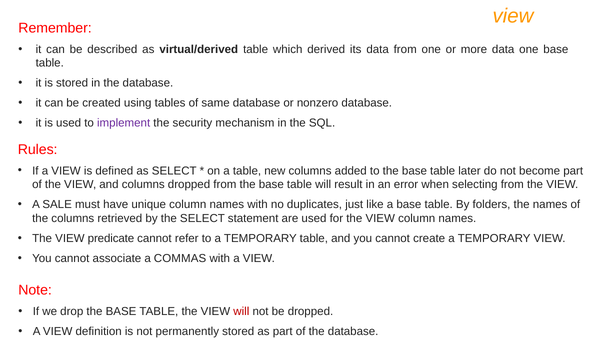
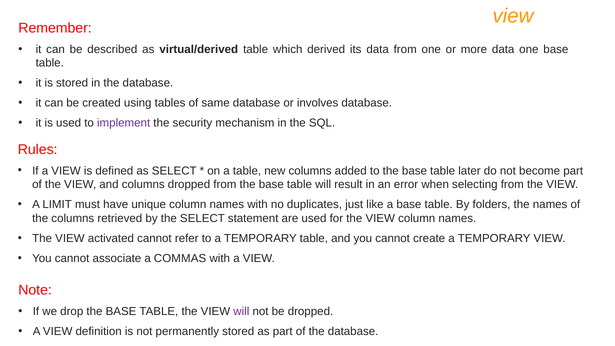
nonzero: nonzero -> involves (318, 103)
SALE: SALE -> LIMIT (57, 205)
predicate: predicate -> activated (111, 238)
will colour: red -> purple (241, 311)
